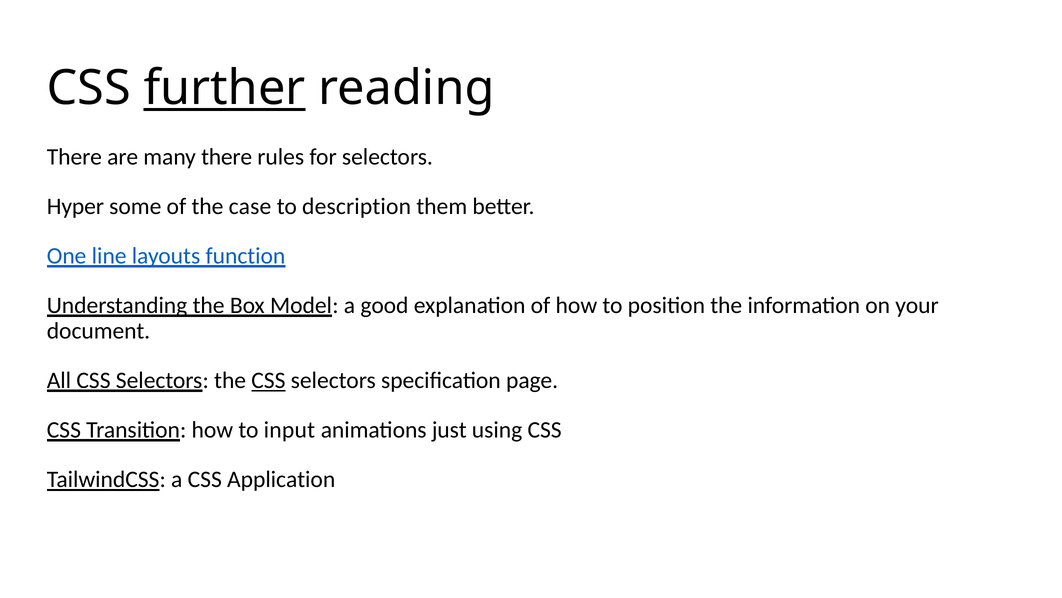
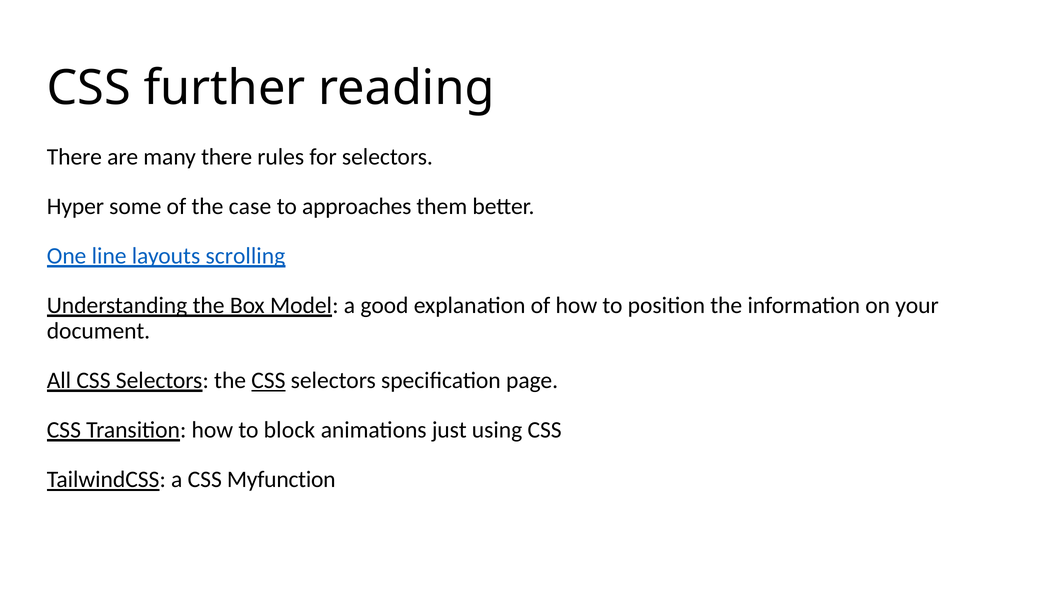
further underline: present -> none (225, 88)
description: description -> approaches (357, 206)
function: function -> scrolling (245, 256)
input: input -> block (289, 430)
Application: Application -> Myfunction (281, 479)
